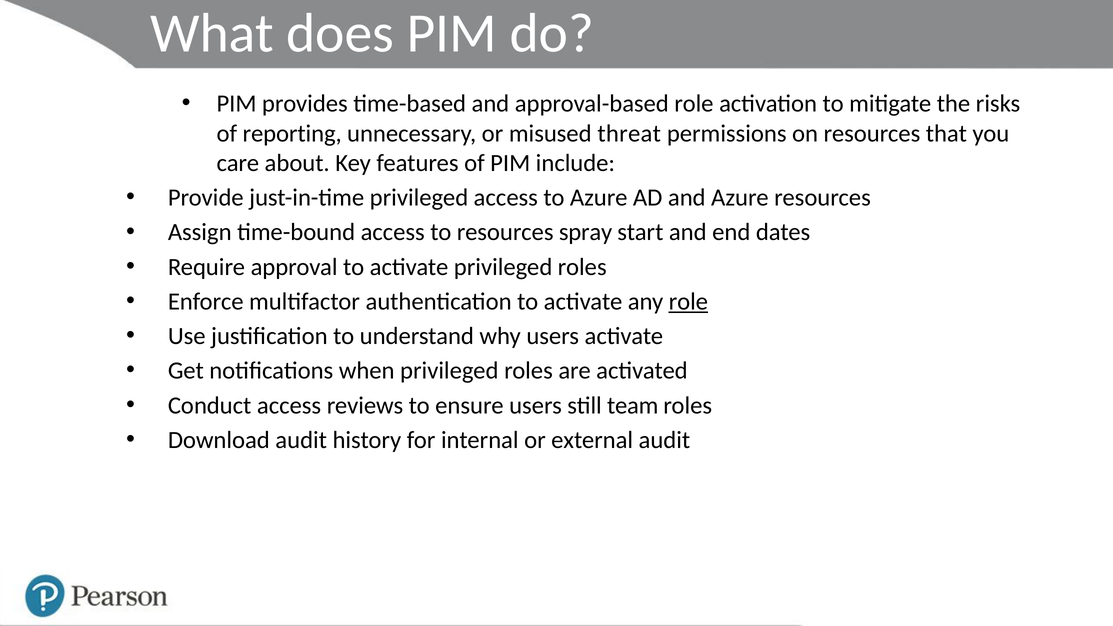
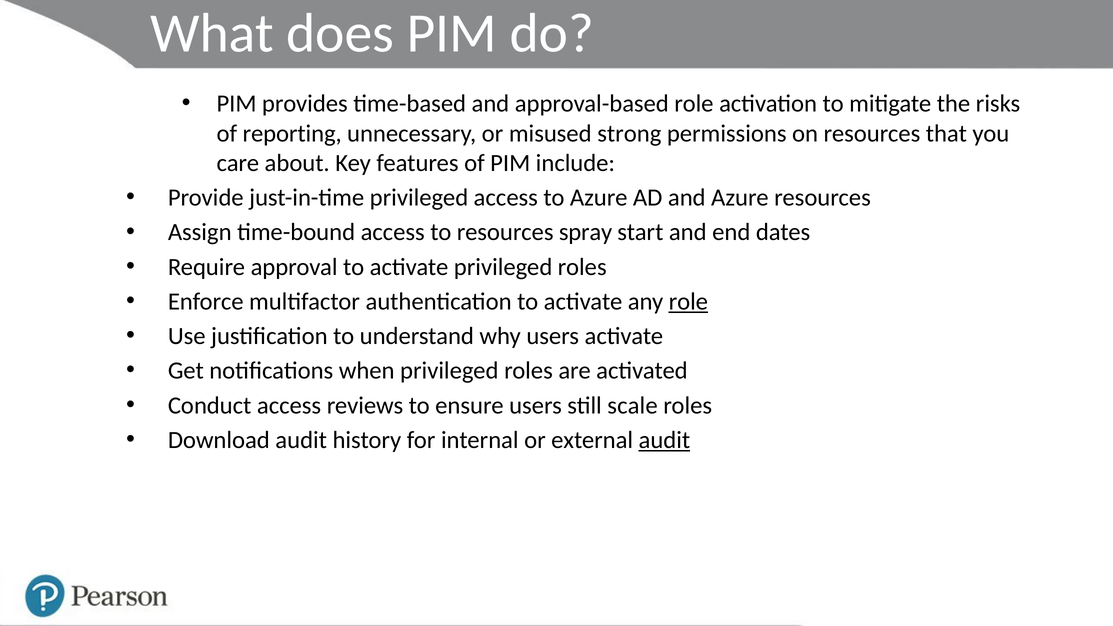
threat: threat -> strong (629, 133)
team: team -> scale (633, 405)
audit underline: none -> present (664, 440)
